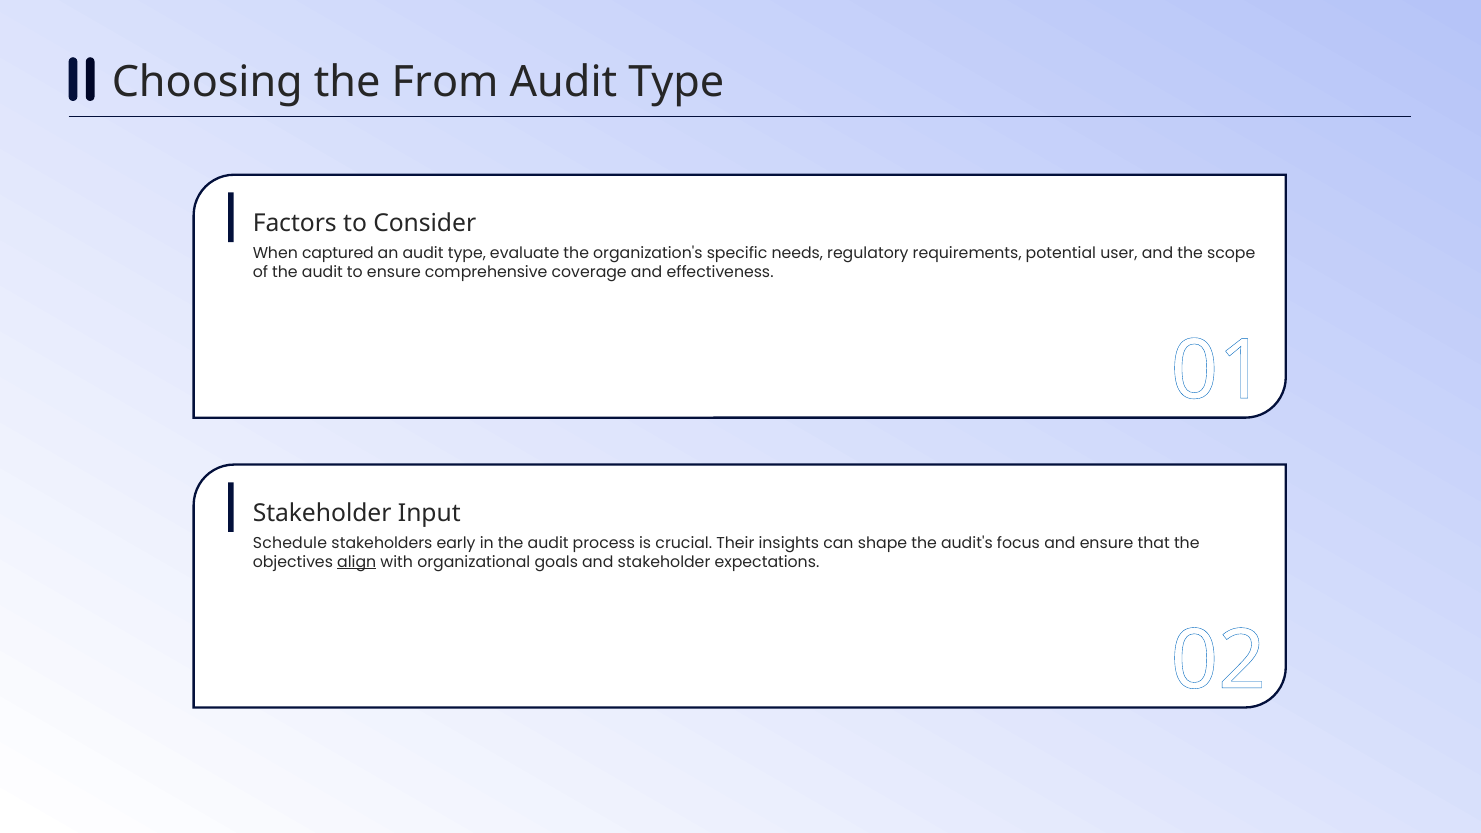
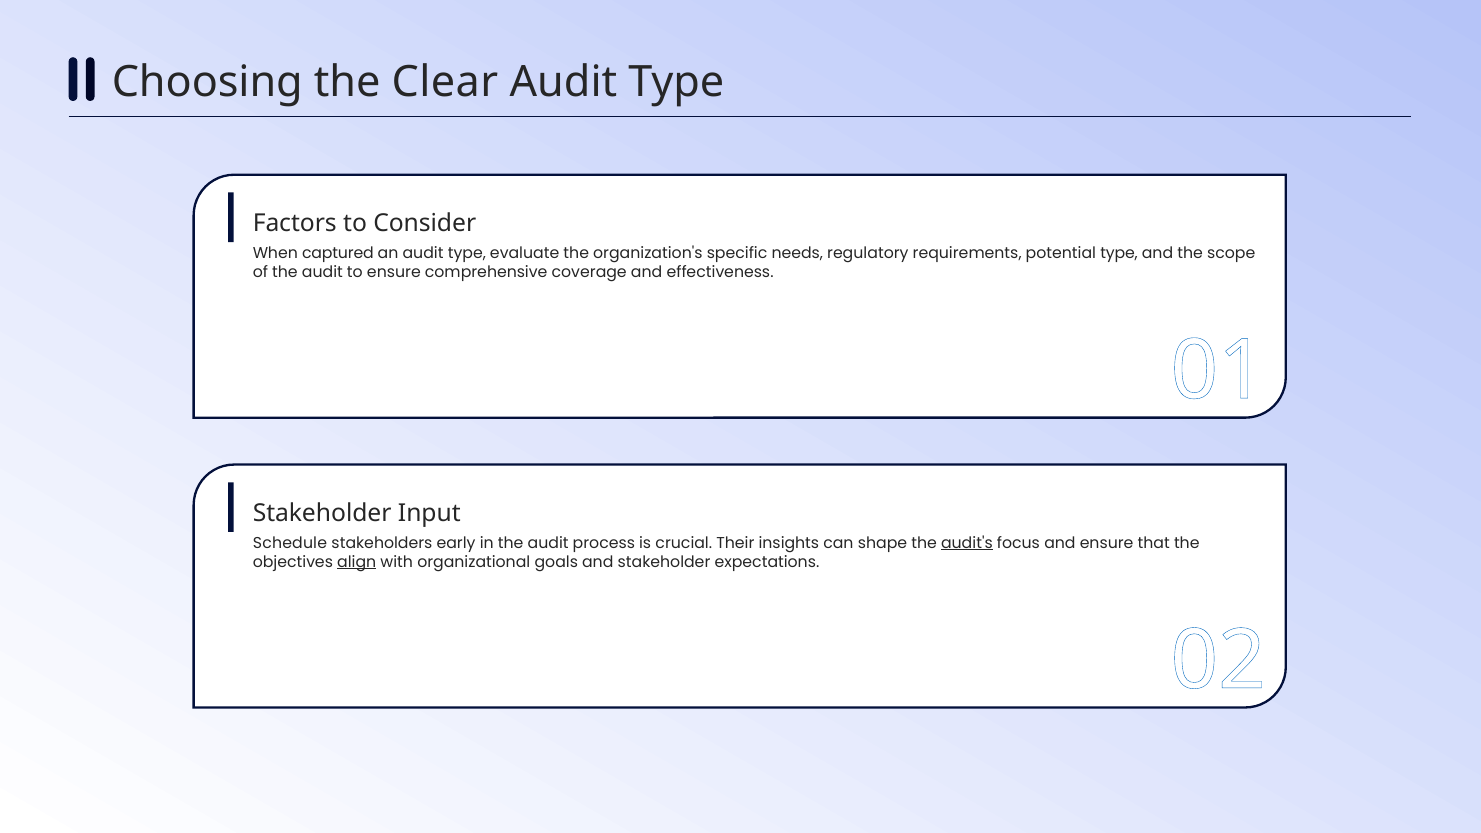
From: From -> Clear (445, 82)
potential user: user -> type (1119, 253)
audit's underline: none -> present (967, 543)
